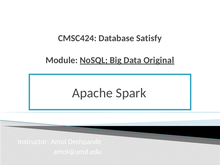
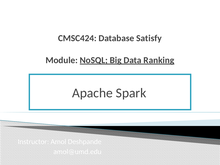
Original: Original -> Ranking (159, 60)
